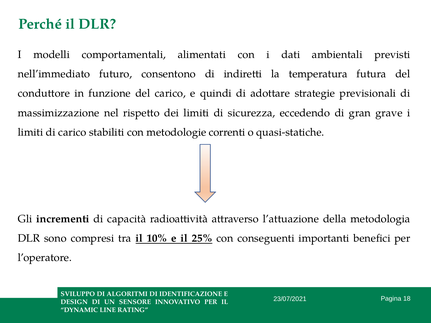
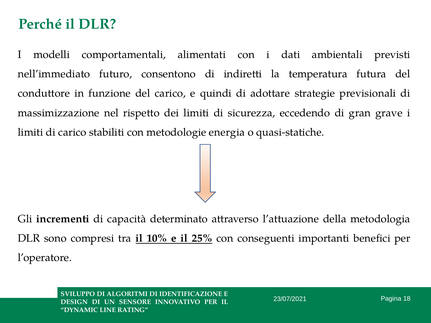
correnti: correnti -> energia (227, 132)
radioattività: radioattività -> determinato (179, 219)
